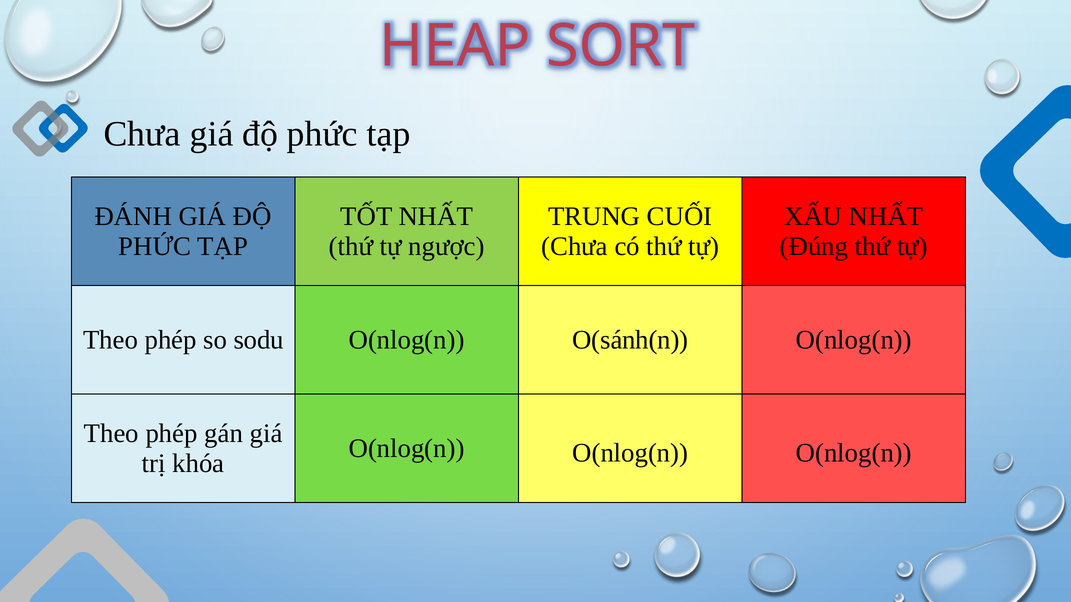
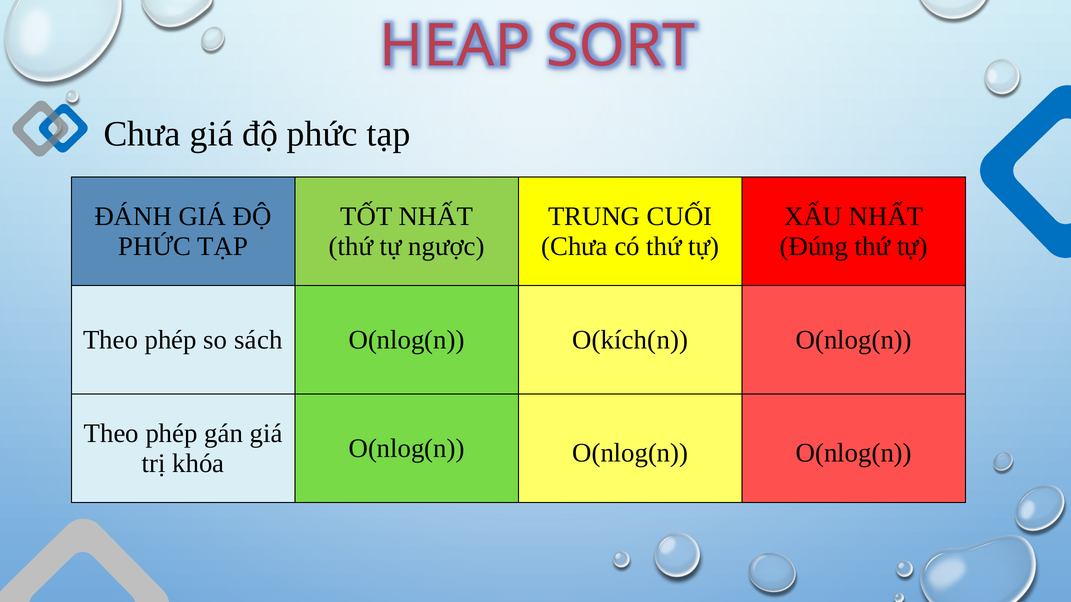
sodu: sodu -> sách (258, 340)
O(sánh(n: O(sánh(n -> O(kích(n (630, 340)
